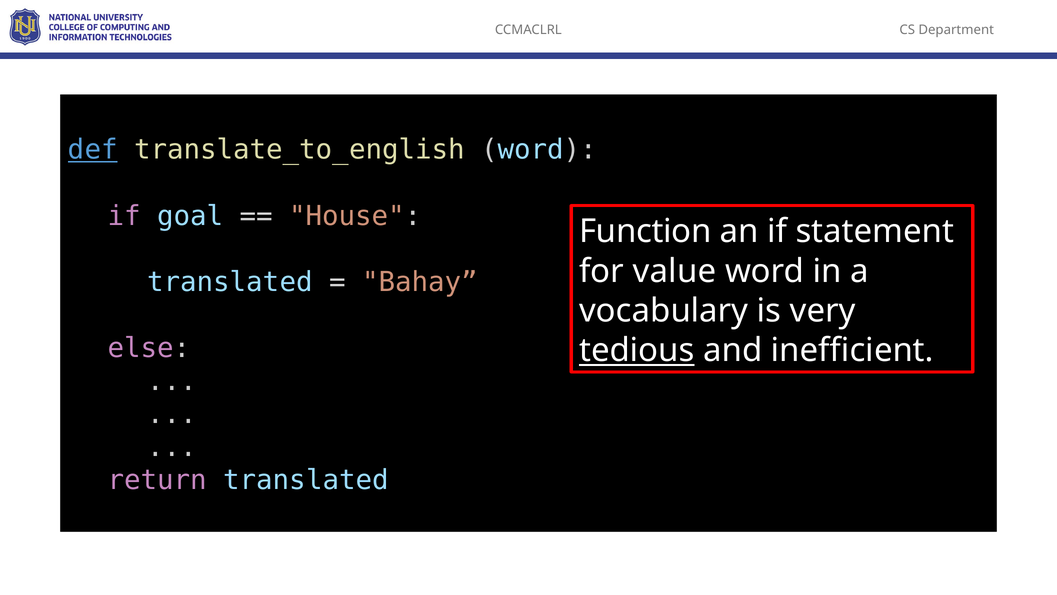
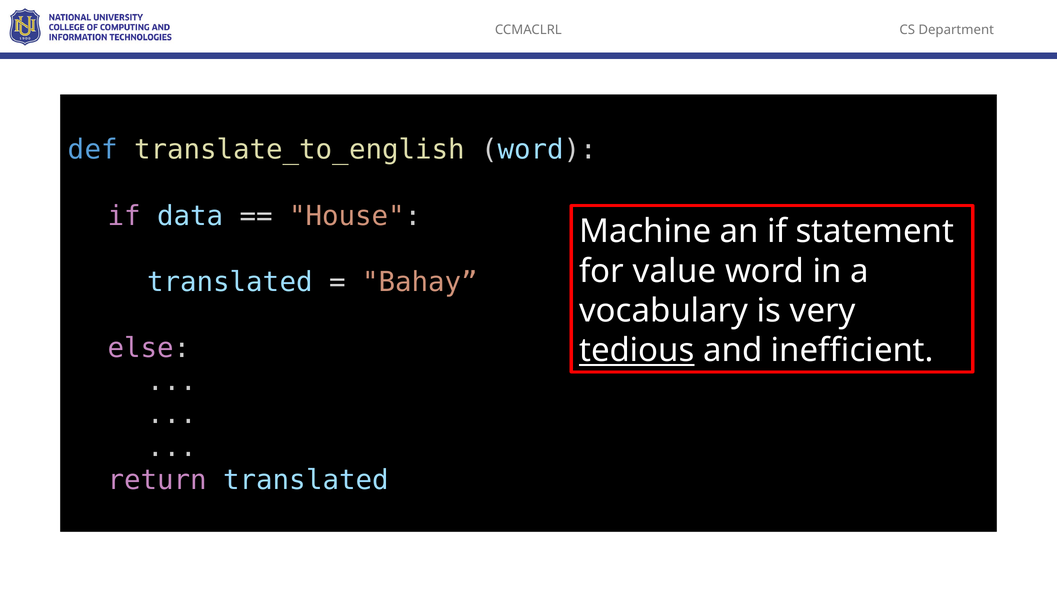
def underline: present -> none (93, 150)
goal: goal -> data (190, 216)
Function: Function -> Machine (645, 231)
